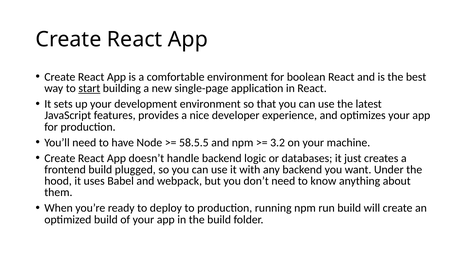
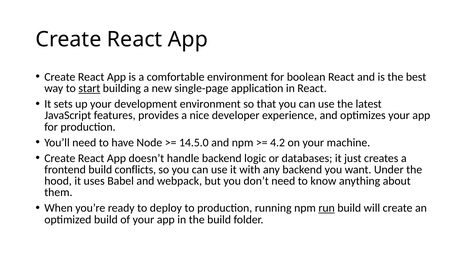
58.5.5: 58.5.5 -> 14.5.0 (194, 142)
3.2: 3.2 -> 4.2 (278, 142)
plugged: plugged -> conflicts (135, 169)
run underline: none -> present (327, 208)
